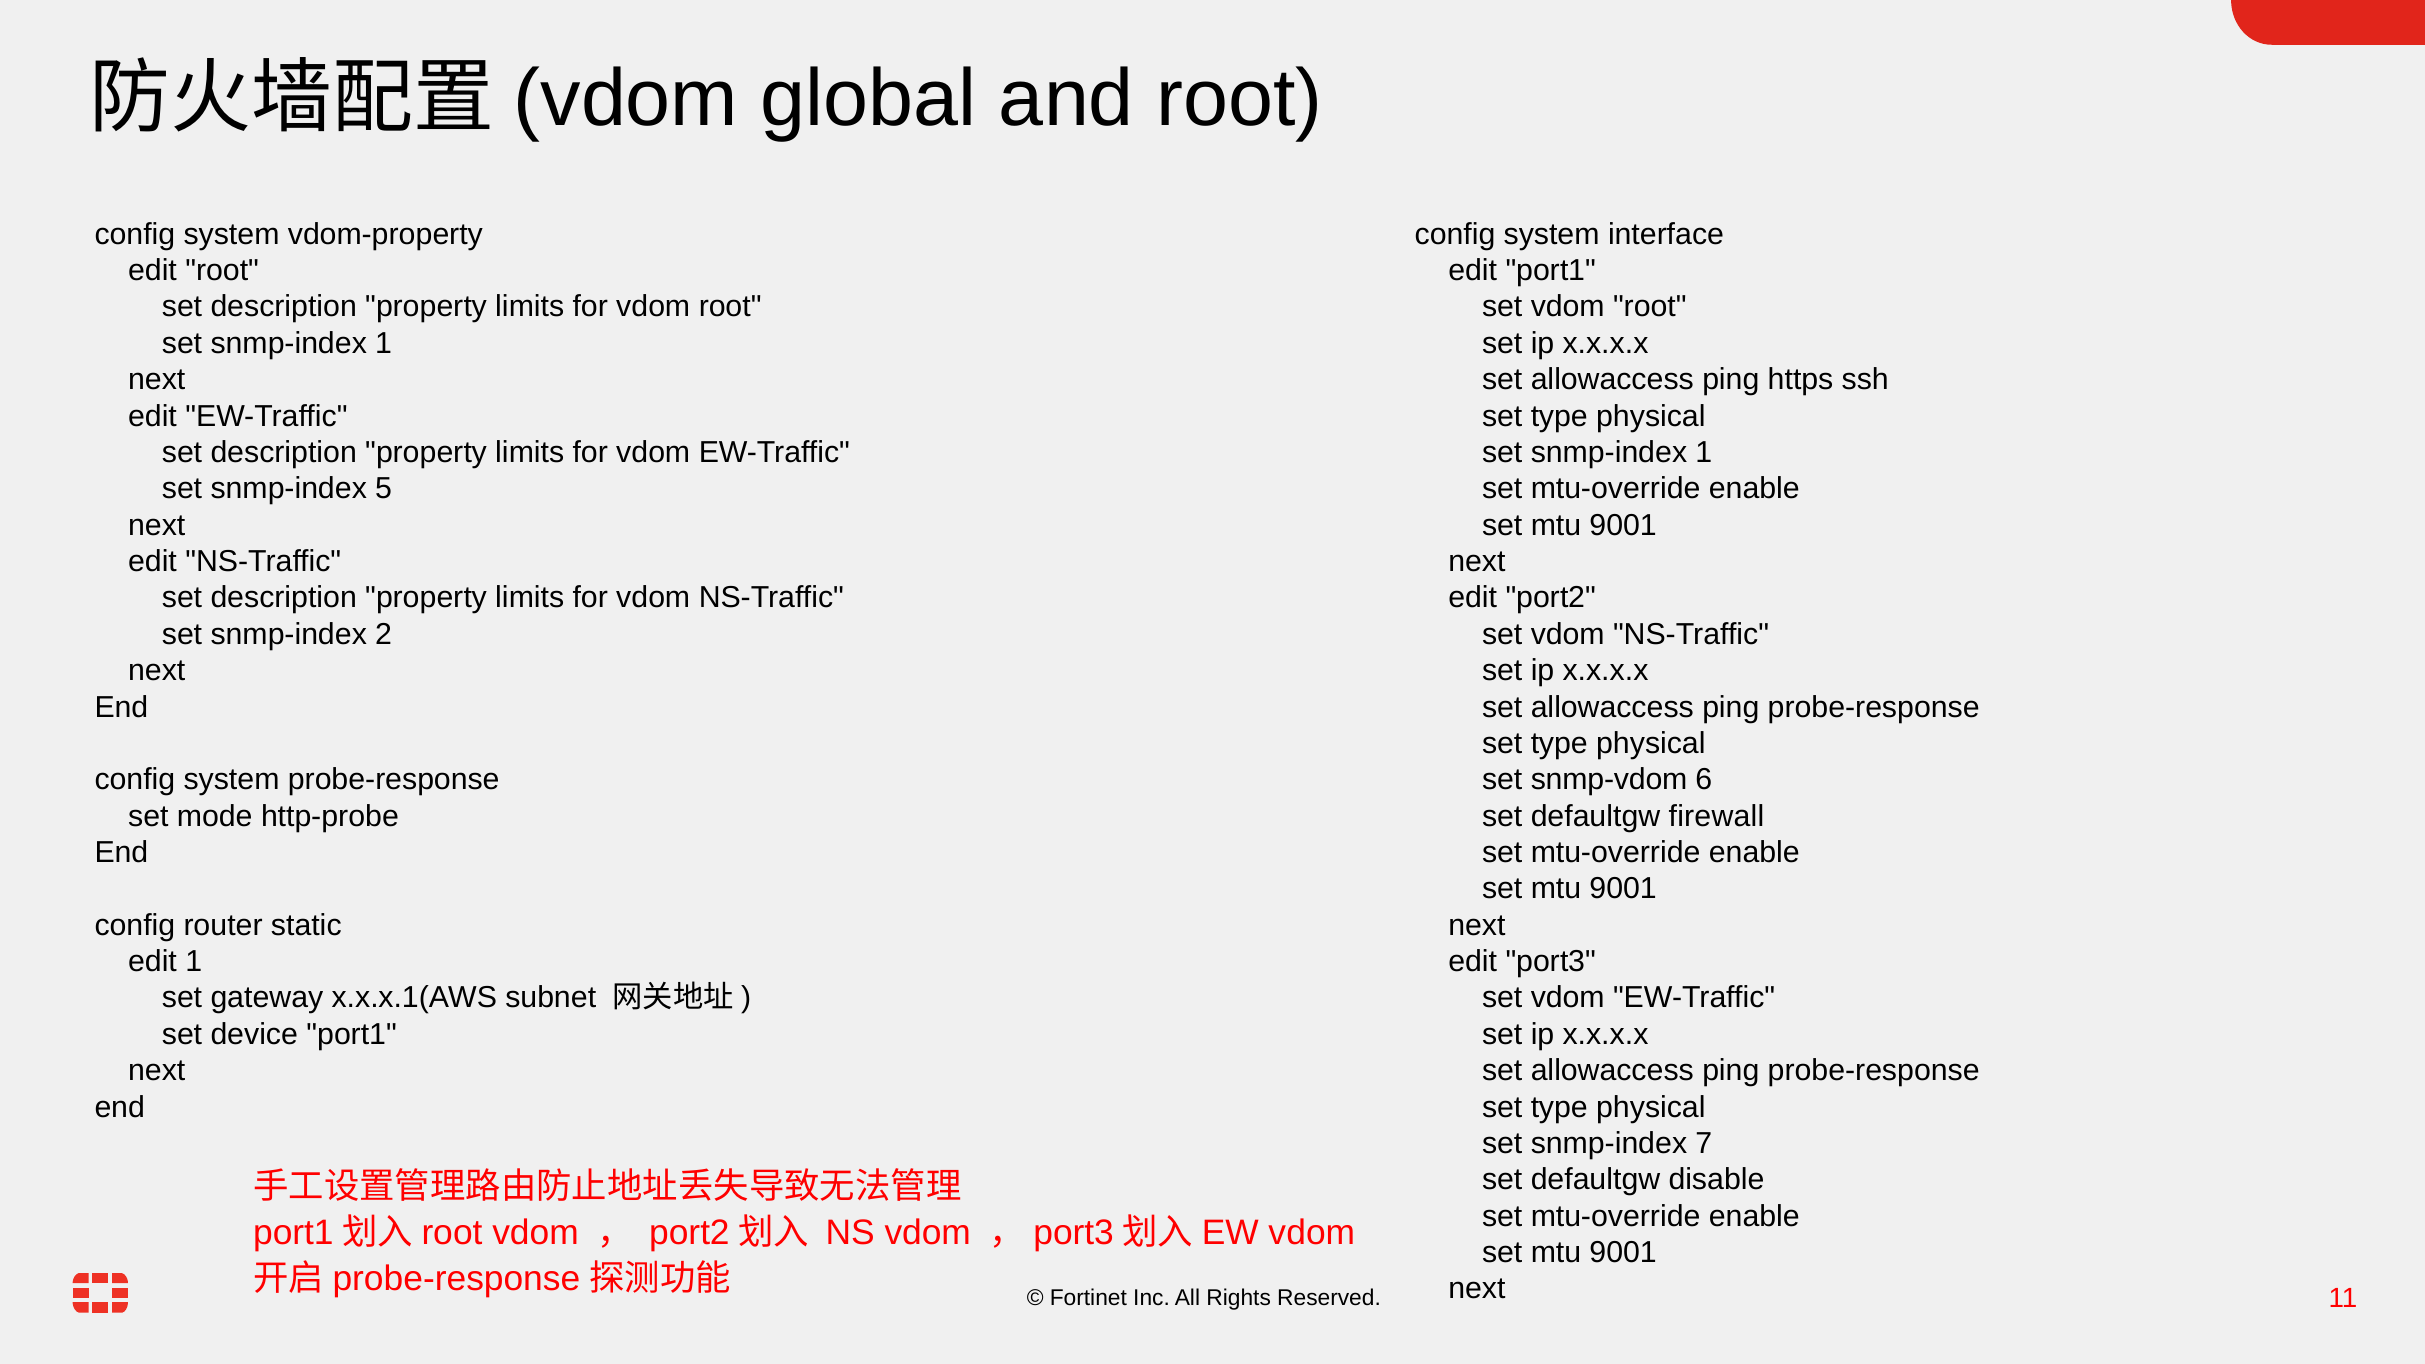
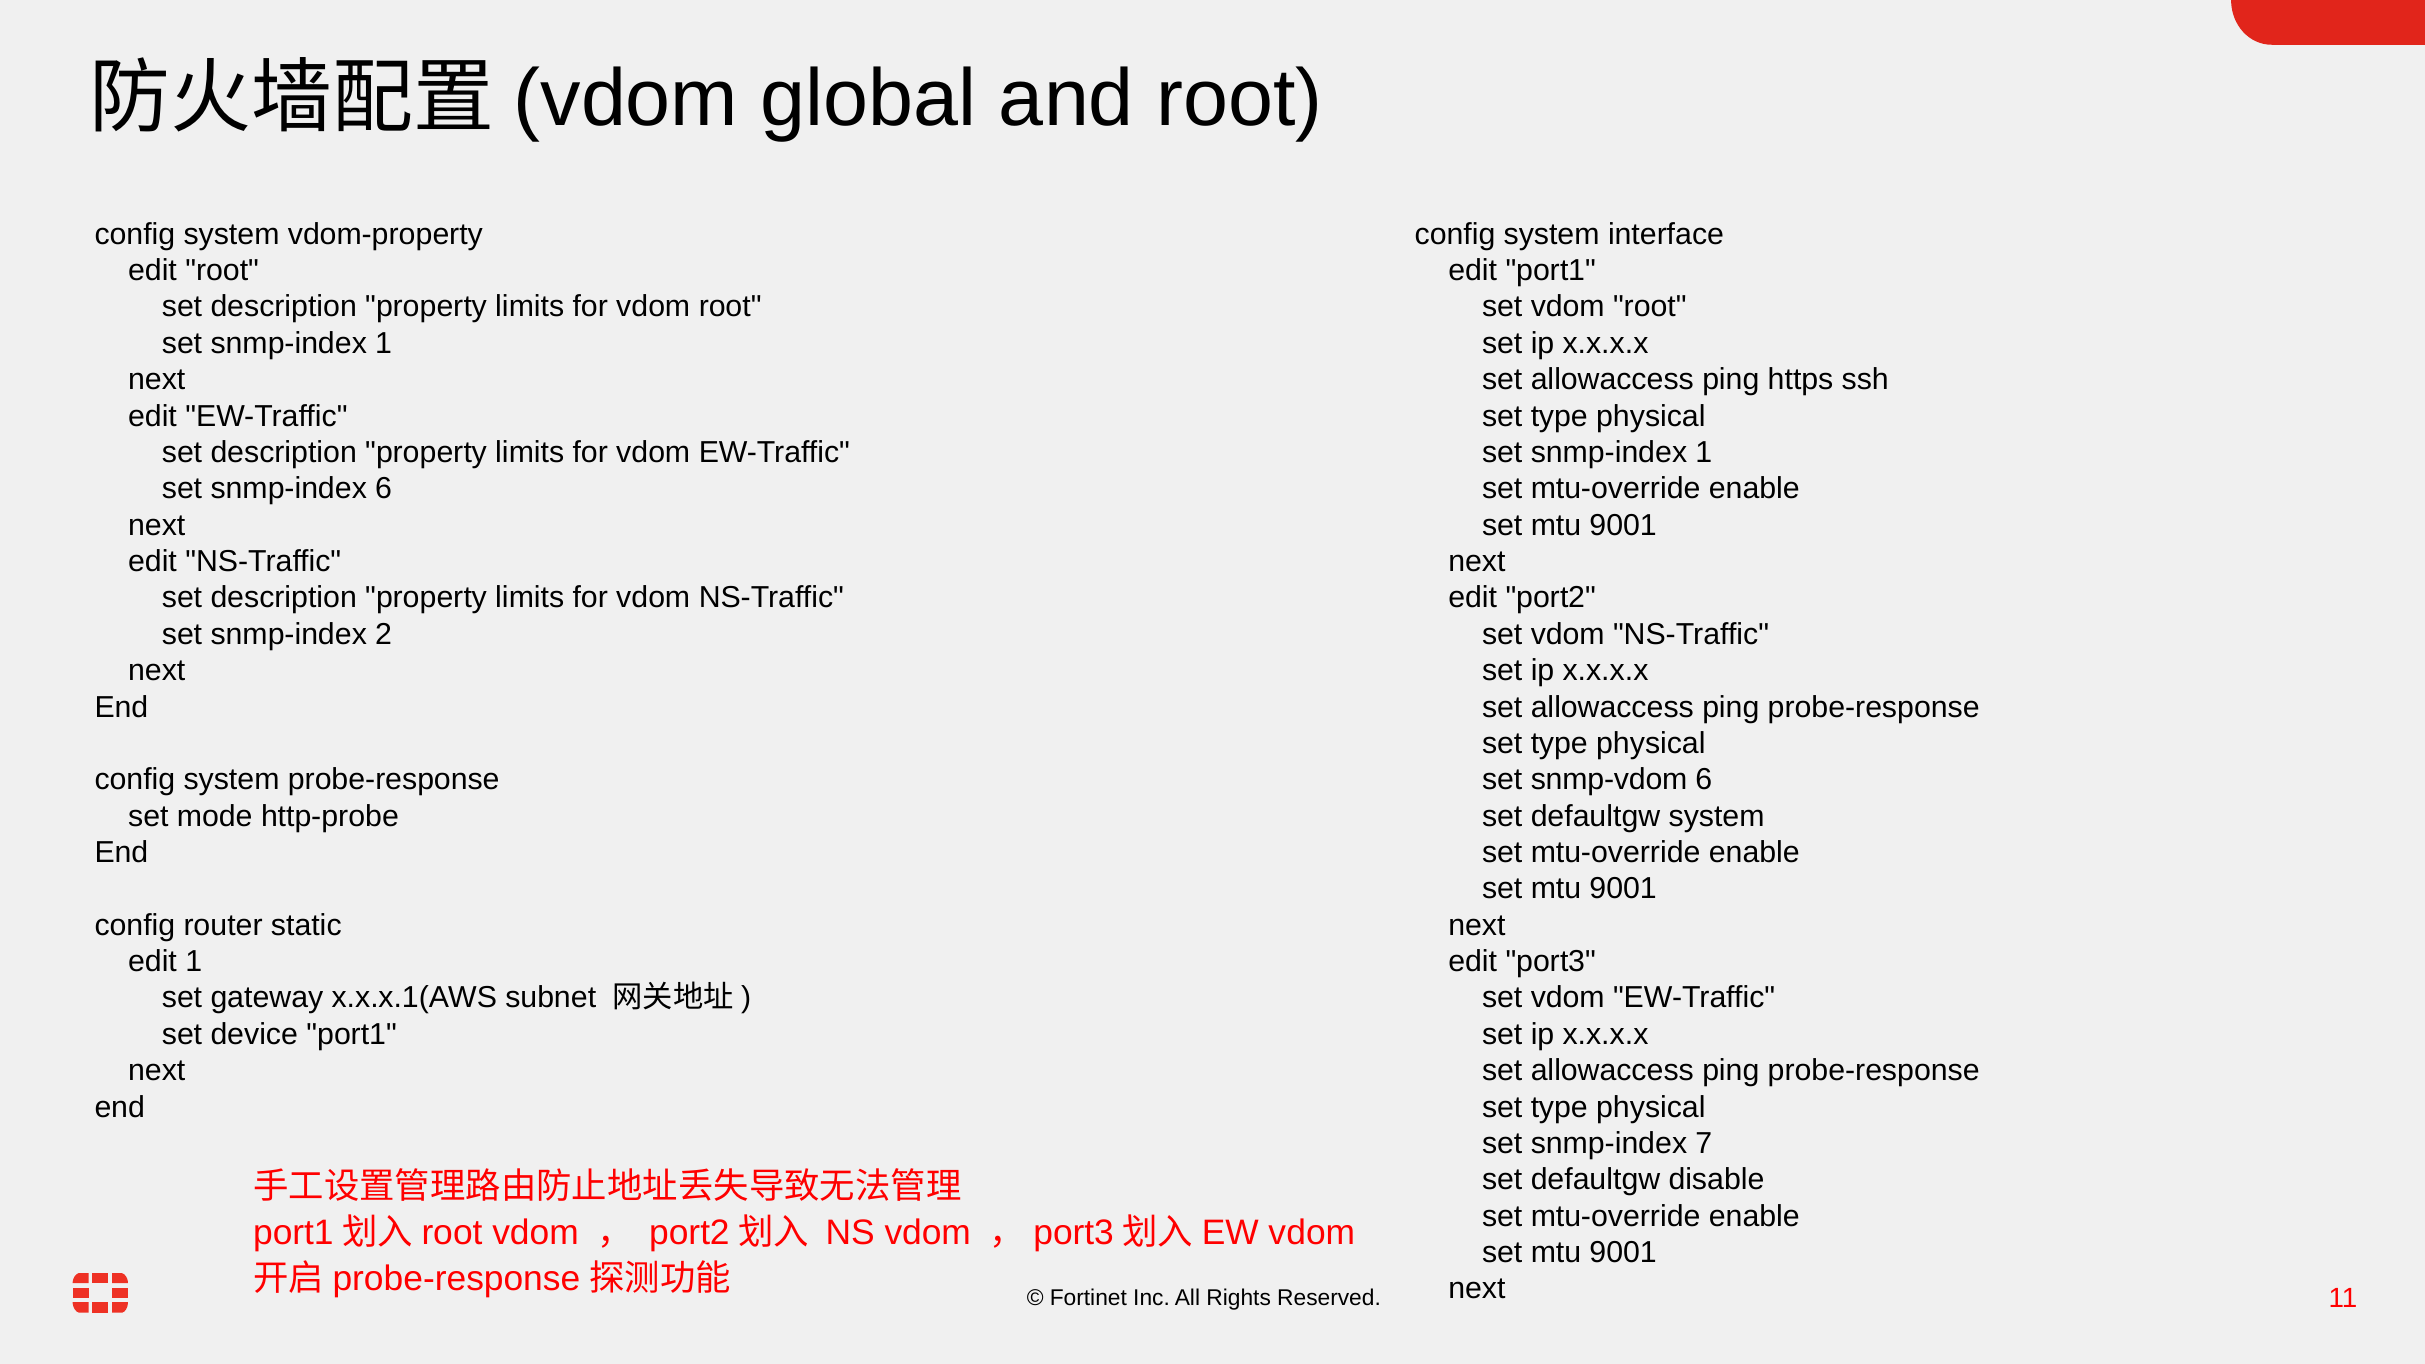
snmp-index 5: 5 -> 6 (384, 489)
defaultgw firewall: firewall -> system (1717, 816)
